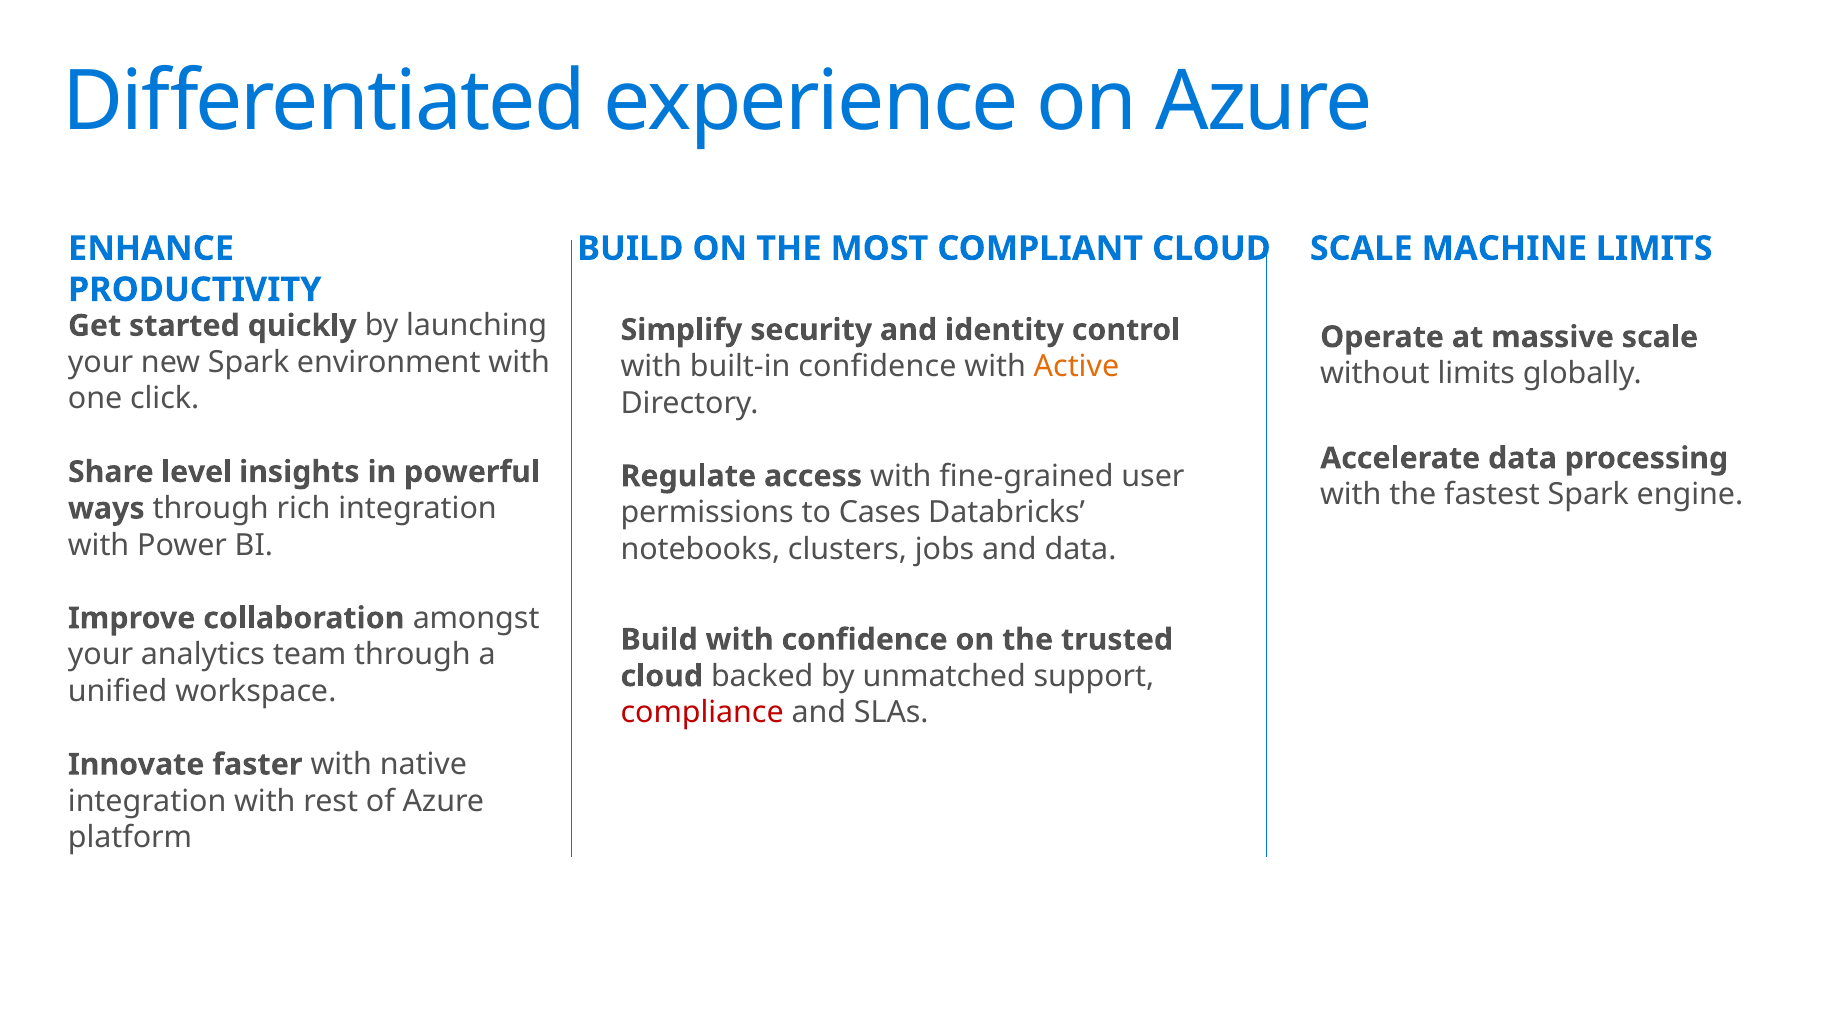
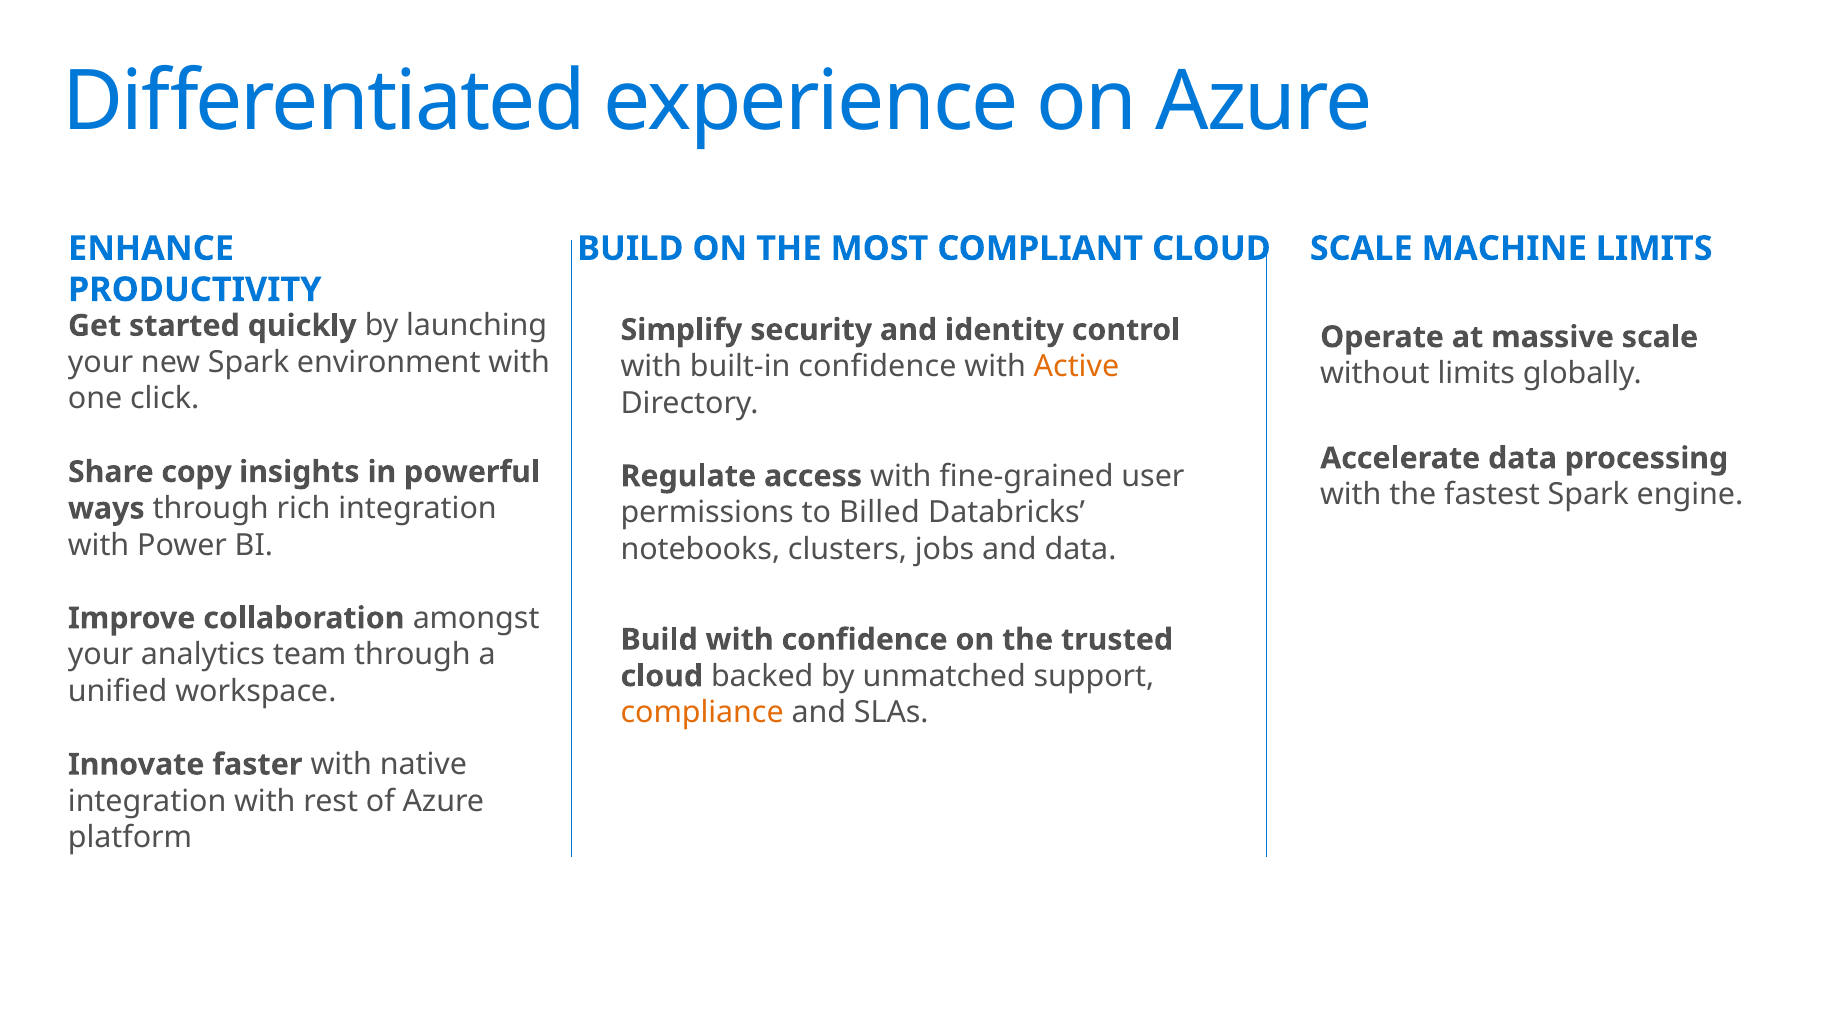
level: level -> copy (197, 472)
Cases: Cases -> Billed (879, 513)
compliance colour: red -> orange (702, 713)
